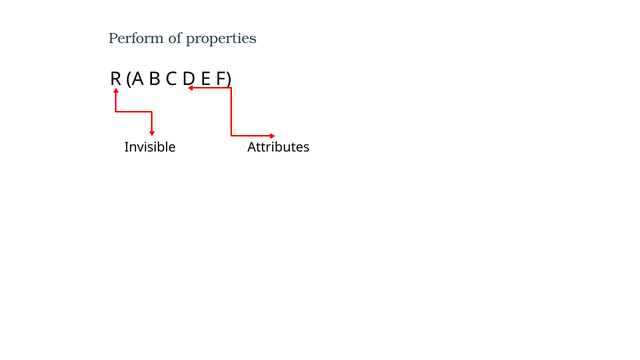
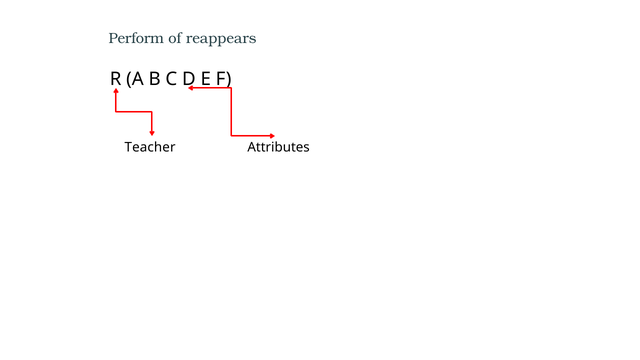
properties: properties -> reappears (221, 39)
Invisible: Invisible -> Teacher (150, 147)
